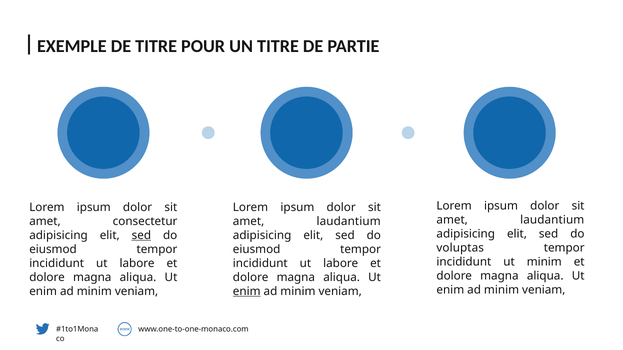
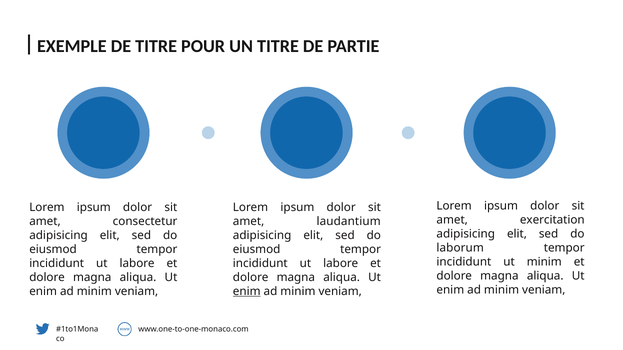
laudantium: laudantium -> exercitation (552, 220)
sed underline: present -> none (141, 235)
voluptas: voluptas -> laborum (460, 248)
